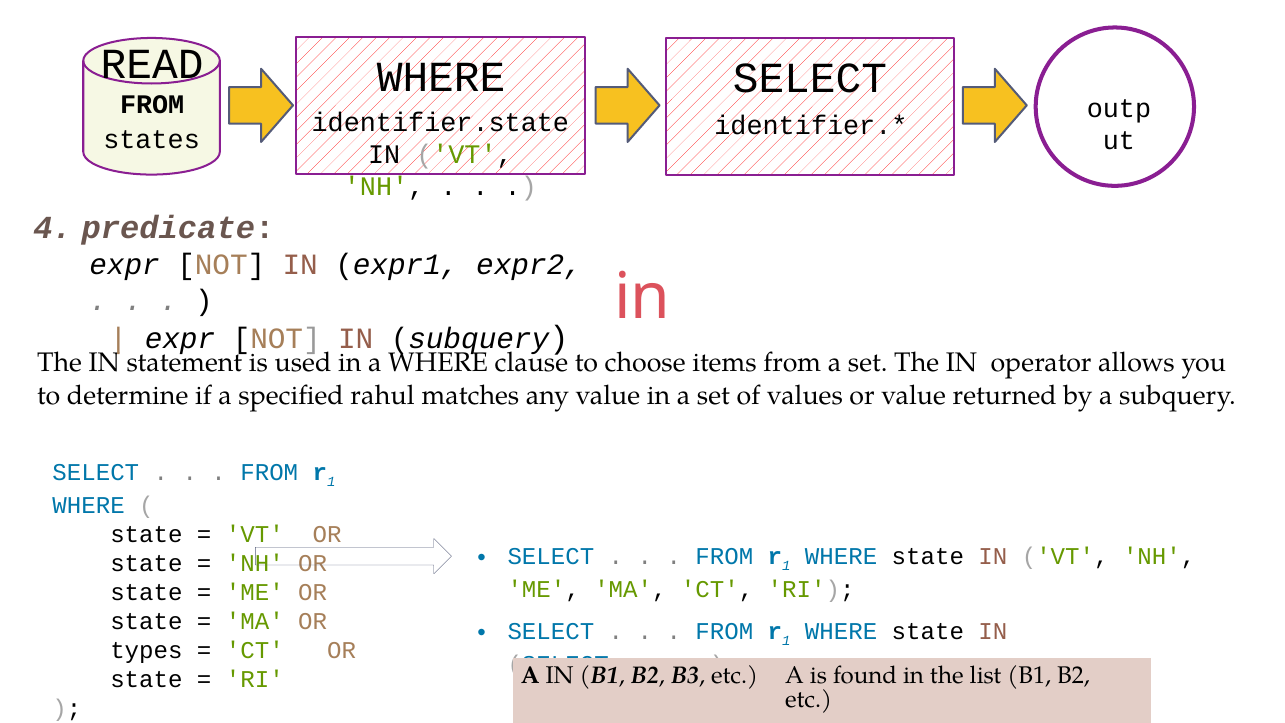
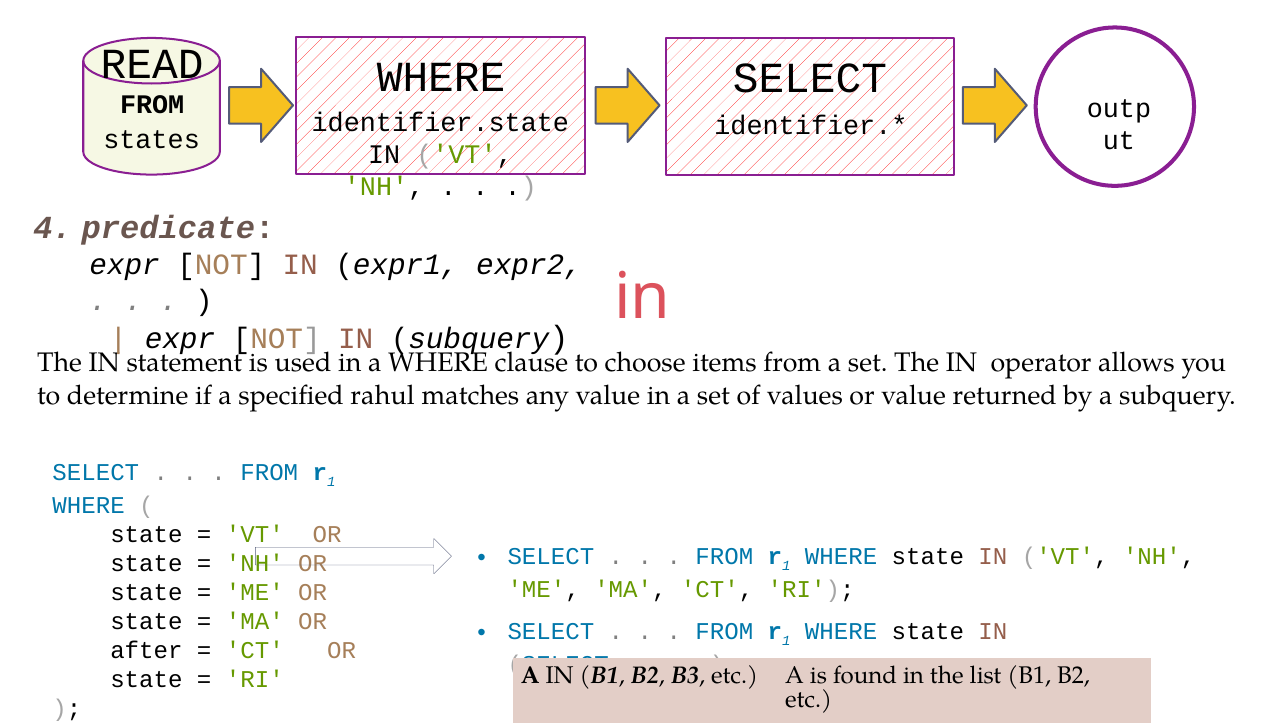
types: types -> after (146, 650)
